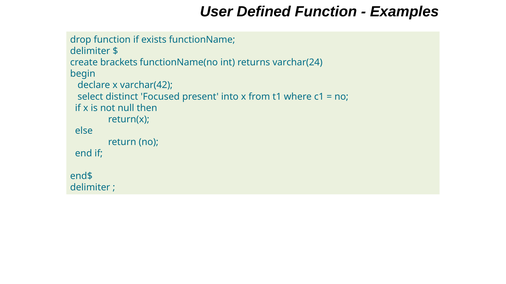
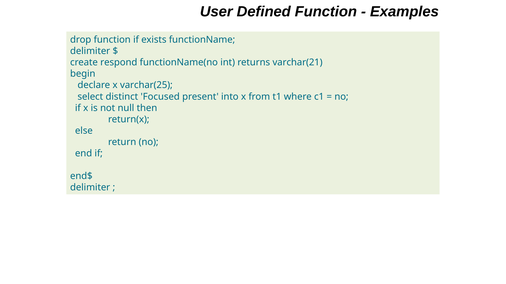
brackets: brackets -> respond (119, 63)
varchar(24: varchar(24 -> varchar(21 (298, 63)
varchar(42: varchar(42 -> varchar(25 (146, 85)
